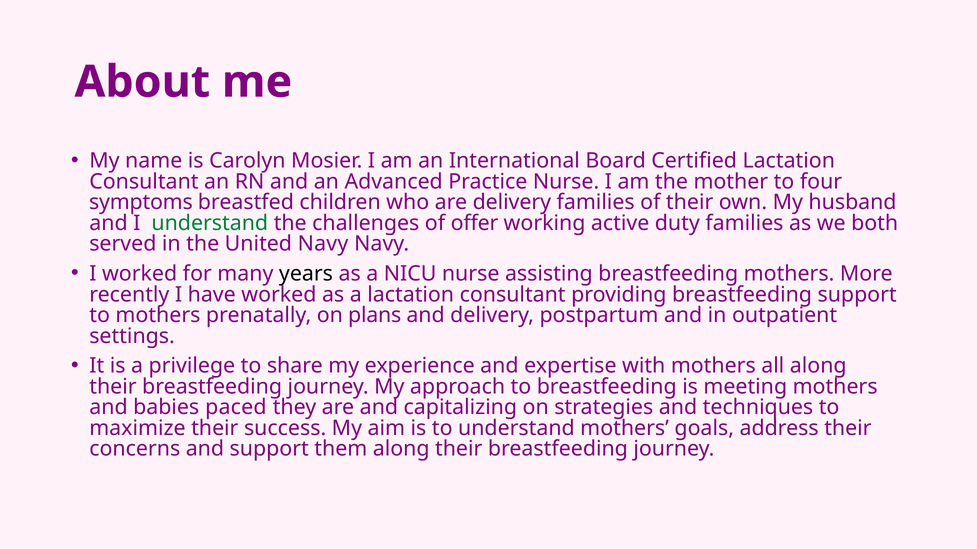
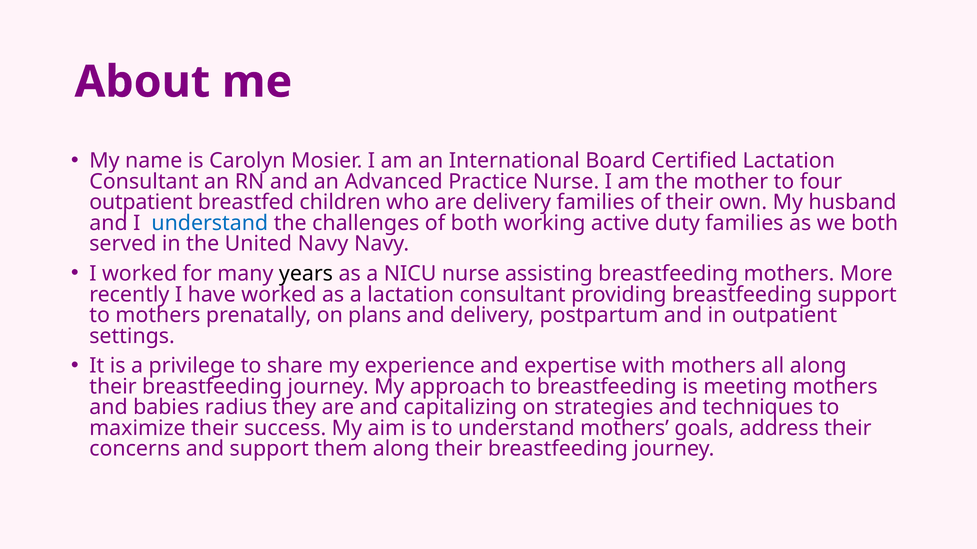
symptoms: symptoms -> outpatient (141, 203)
understand colour: green -> blue (210, 223)
of offer: offer -> both (474, 223)
paced: paced -> radius (236, 408)
